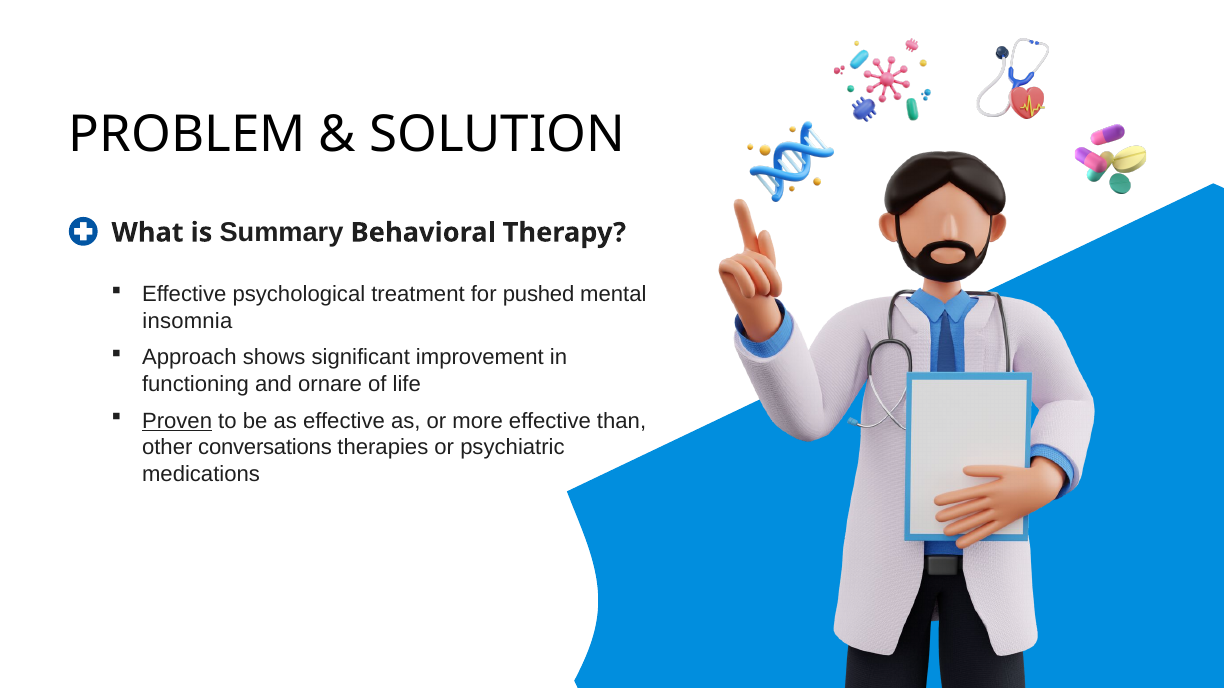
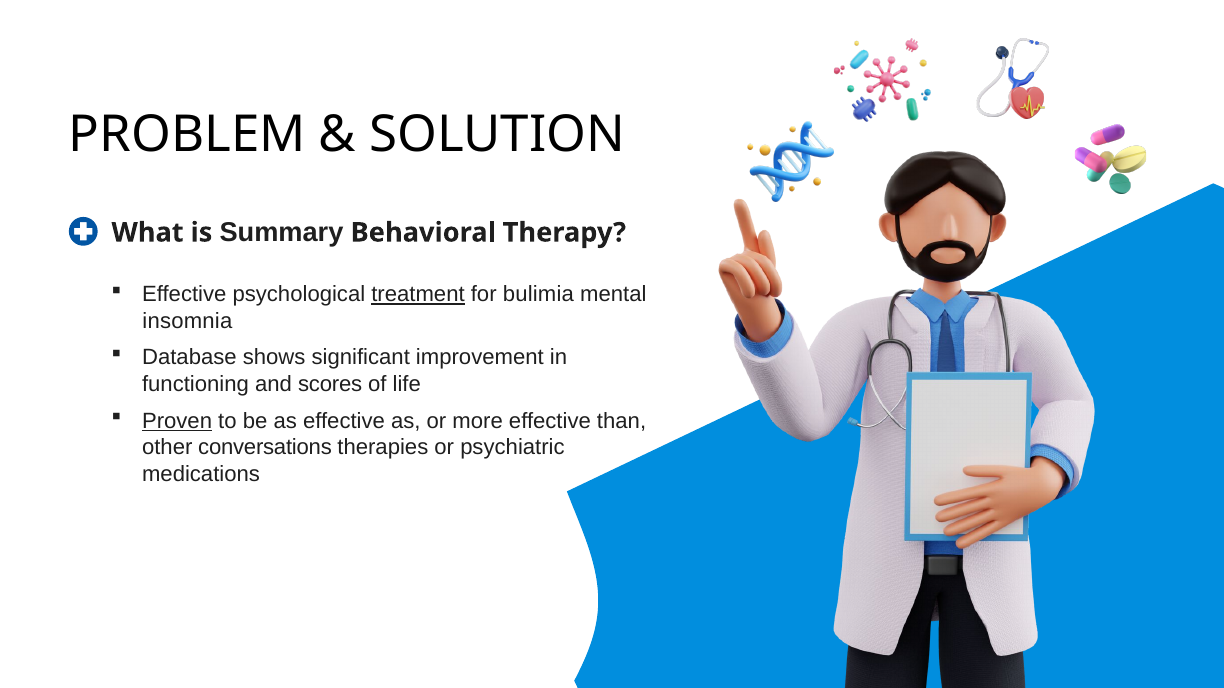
treatment underline: none -> present (418, 295)
pushed: pushed -> bulimia (538, 295)
Approach: Approach -> Database (189, 358)
ornare: ornare -> scores (330, 384)
